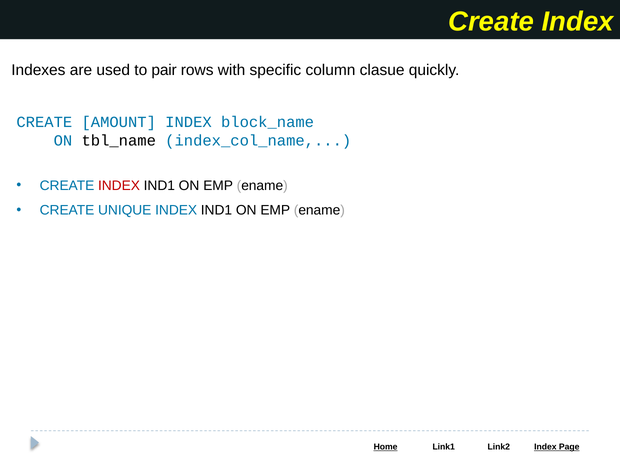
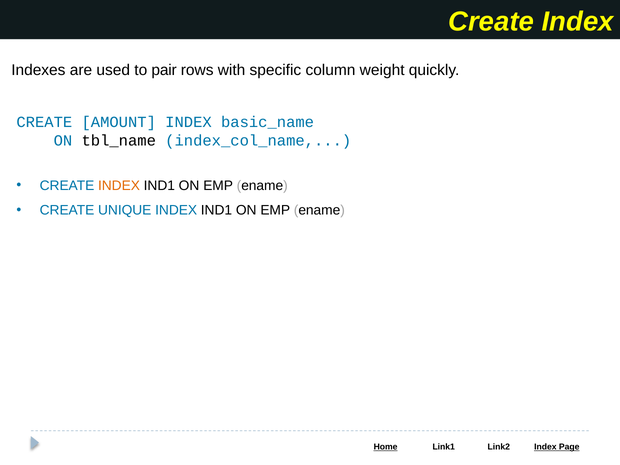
clasue: clasue -> weight (382, 70)
block_name: block_name -> basic_name (268, 122)
INDEX colour: red -> orange (119, 186)
